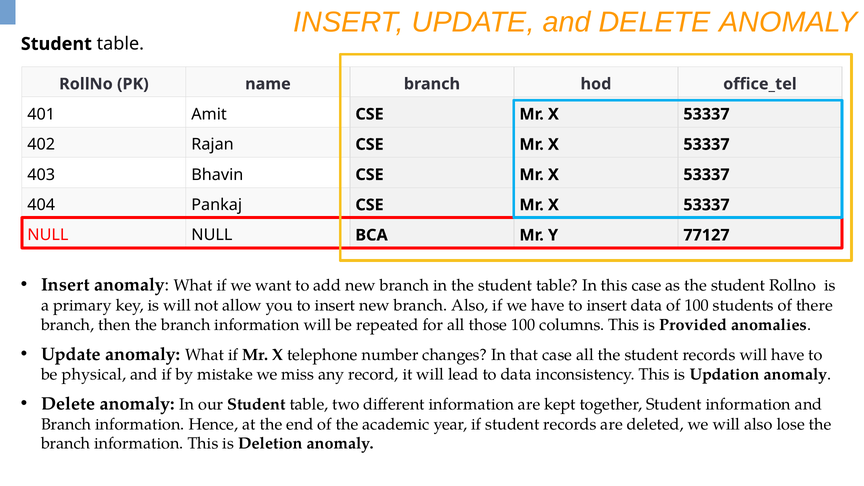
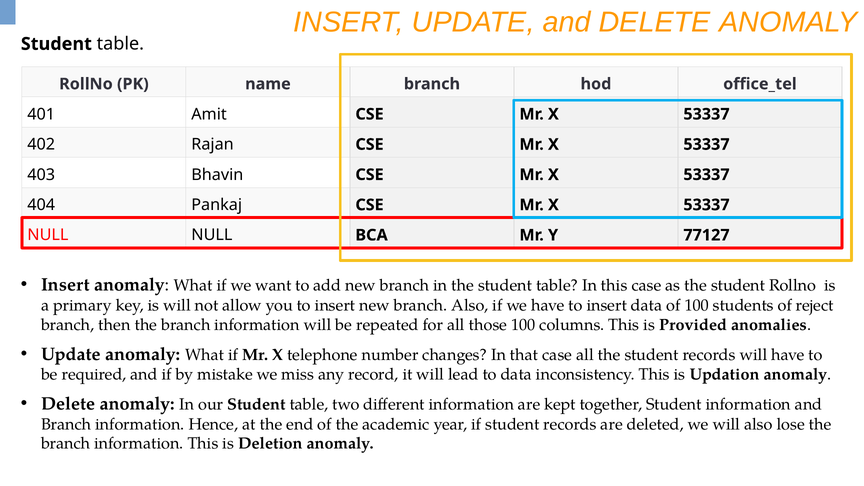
there: there -> reject (815, 305)
physical: physical -> required (94, 374)
